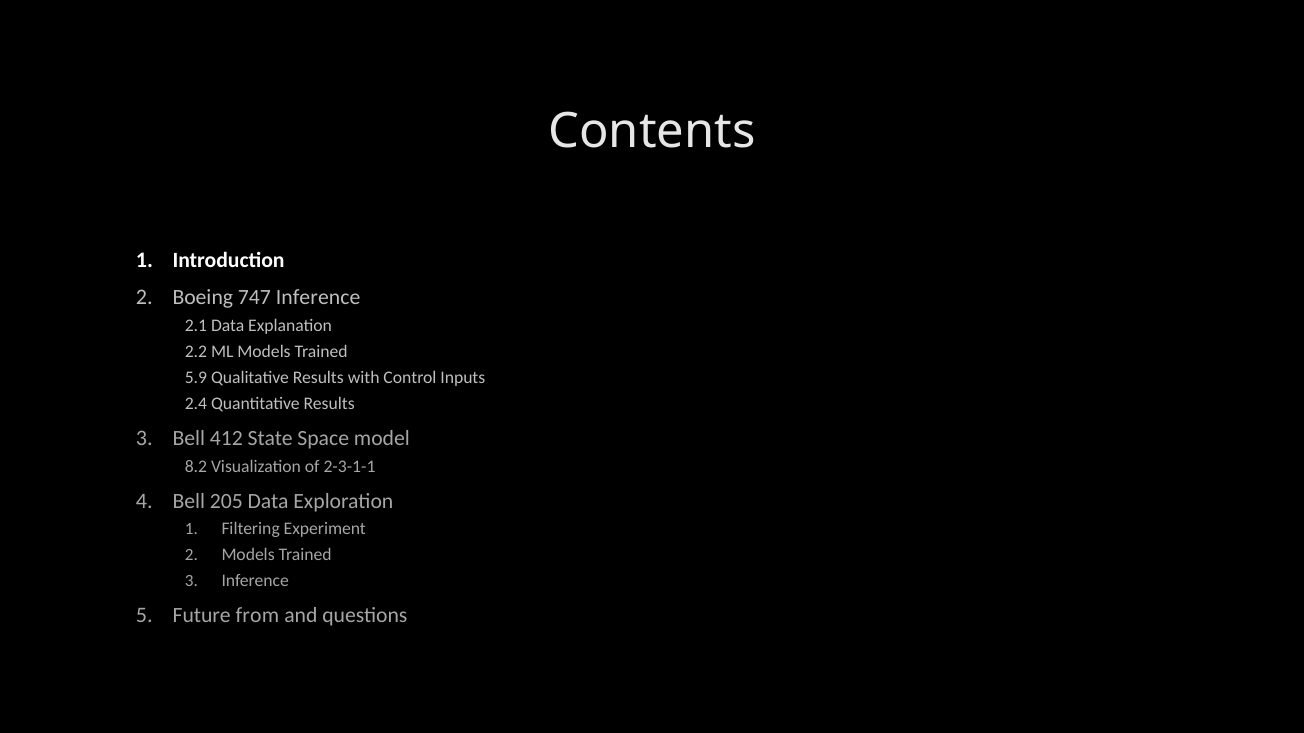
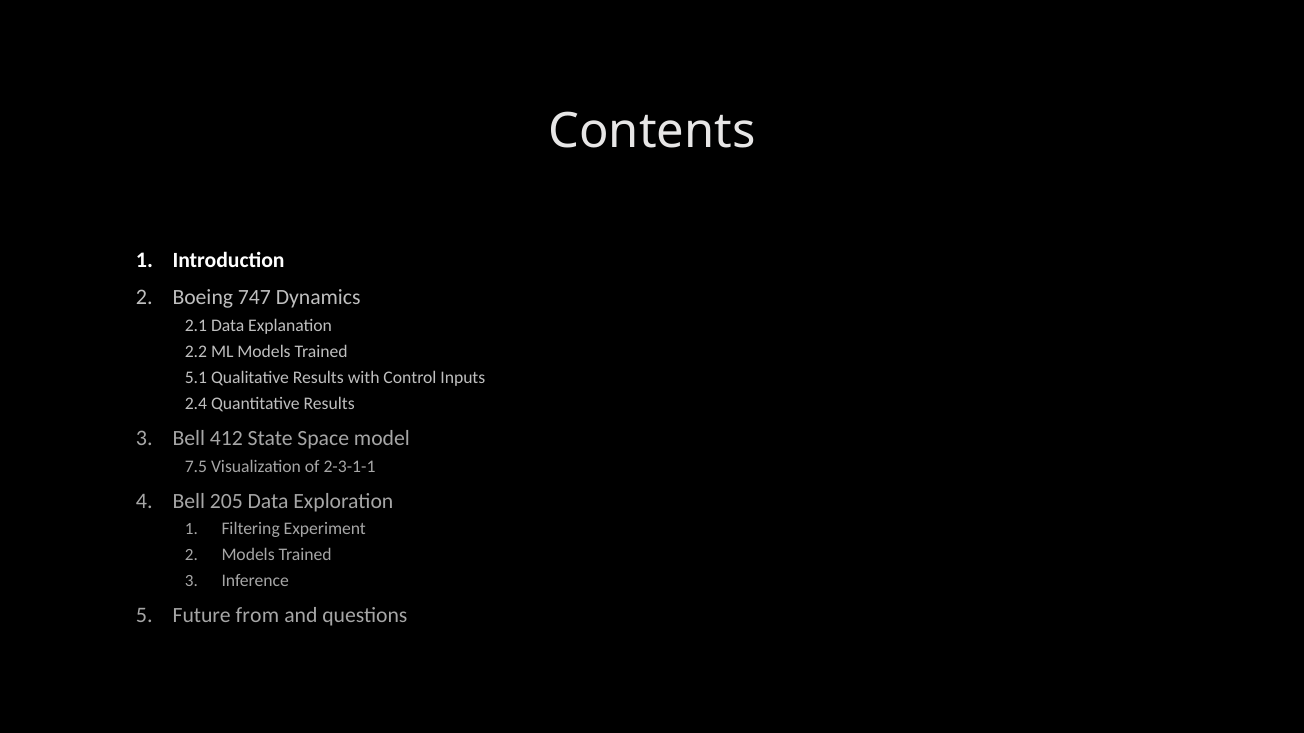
747 Inference: Inference -> Dynamics (318, 298)
5.9: 5.9 -> 5.1 (196, 378)
8.2: 8.2 -> 7.5 (196, 467)
